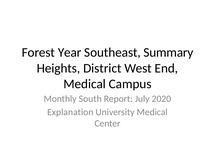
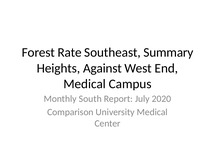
Year: Year -> Rate (70, 53)
District: District -> Against (102, 68)
Explanation: Explanation -> Comparison (70, 112)
